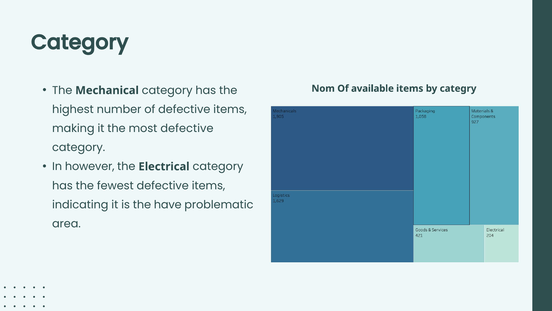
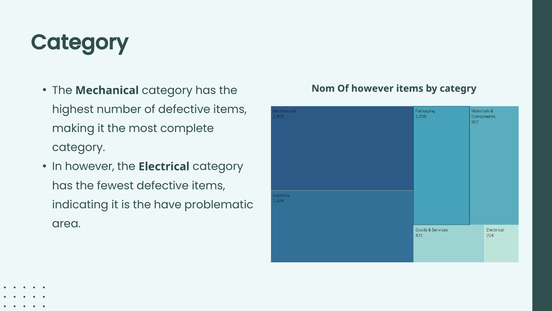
Of available: available -> however (372, 88)
most defective: defective -> complete (187, 128)
